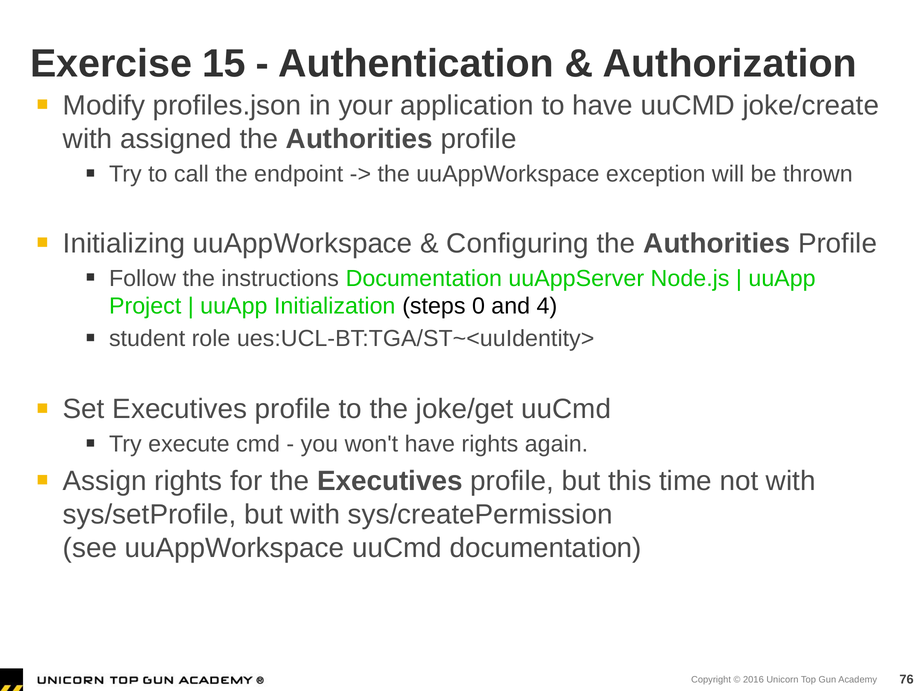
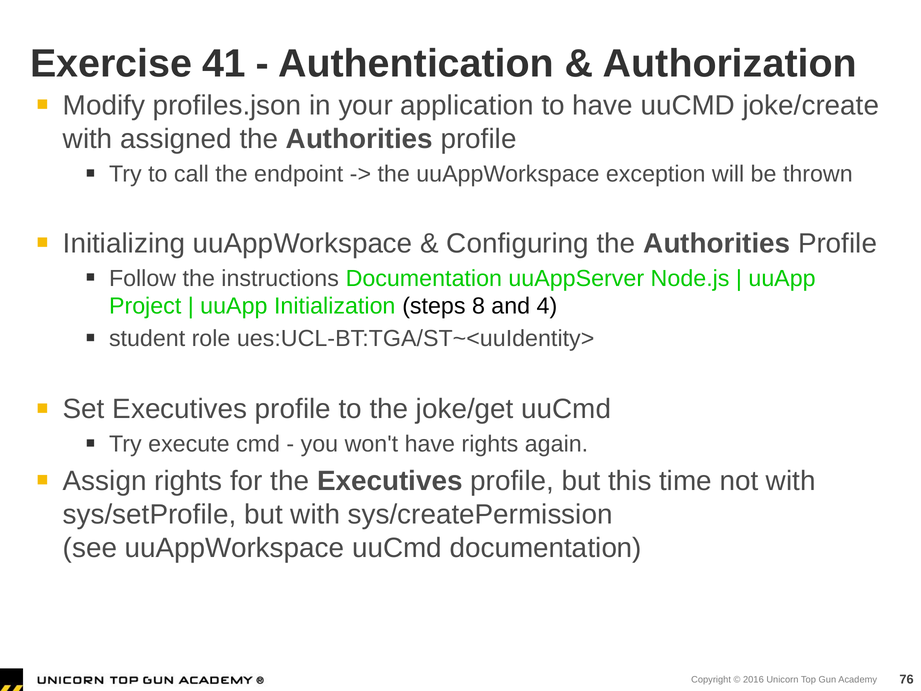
15: 15 -> 41 (224, 64)
0: 0 -> 8 (478, 306)
